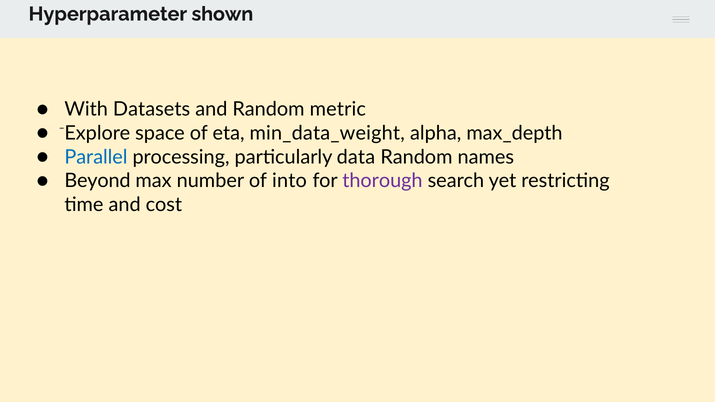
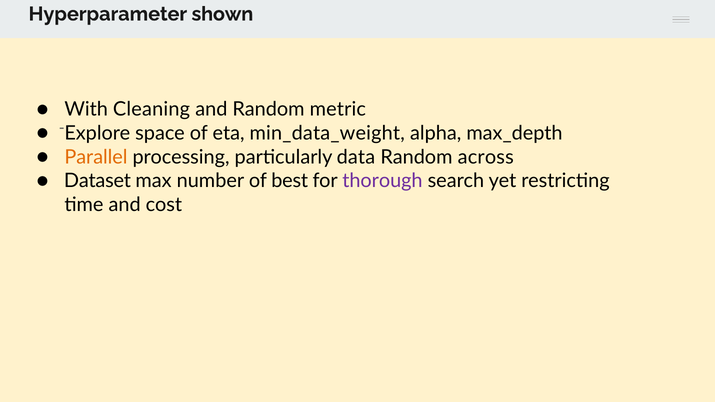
Datasets: Datasets -> Cleaning (152, 109)
Parallel colour: blue -> orange (96, 157)
names: names -> across (486, 157)
Beyond: Beyond -> Dataset (97, 181)
into: into -> best (290, 181)
